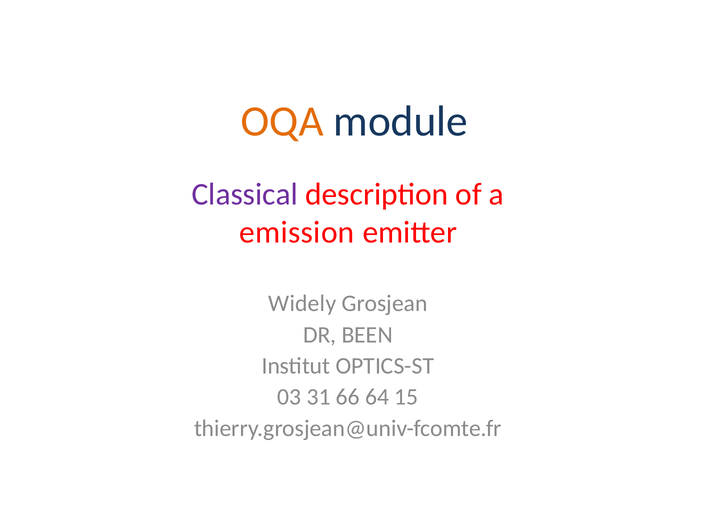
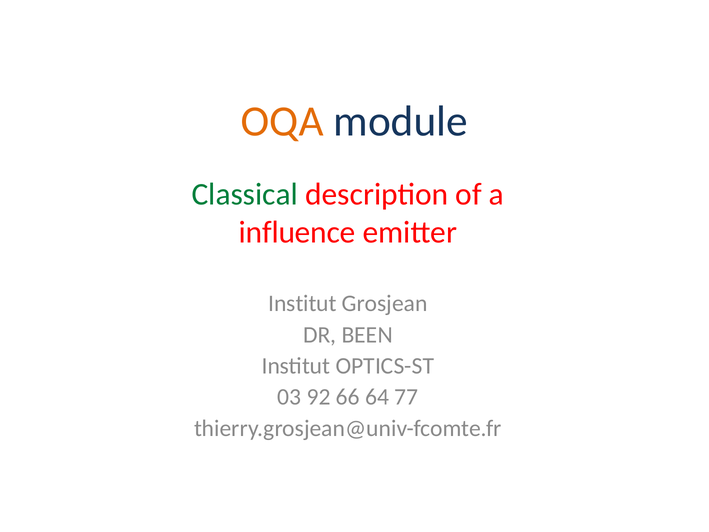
Classical colour: purple -> green (245, 194)
emission: emission -> influence (297, 232)
Widely: Widely -> Institut (302, 303)
31: 31 -> 92 (319, 397)
15: 15 -> 77 (406, 397)
